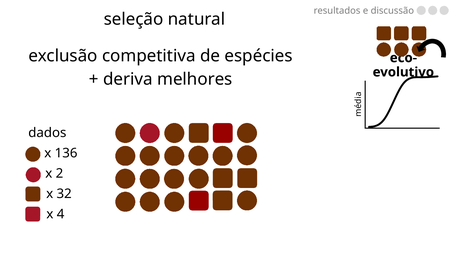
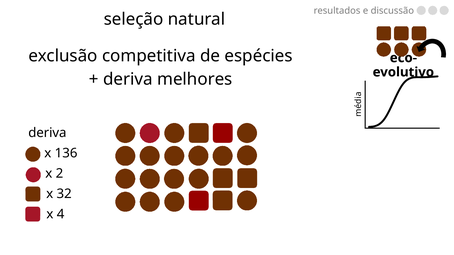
dados: dados -> deriva (47, 133)
